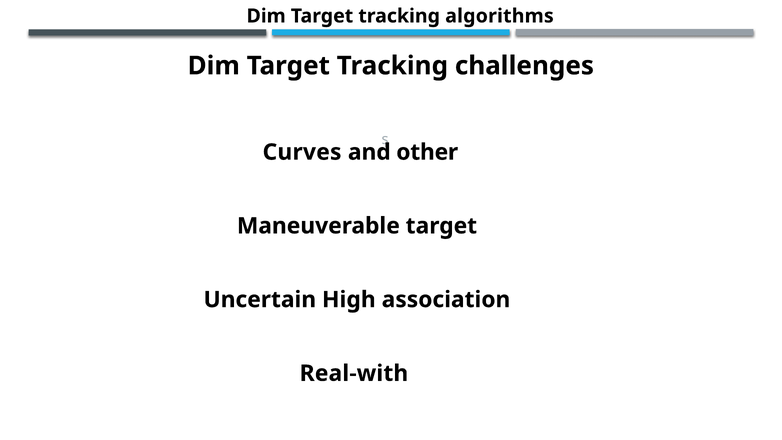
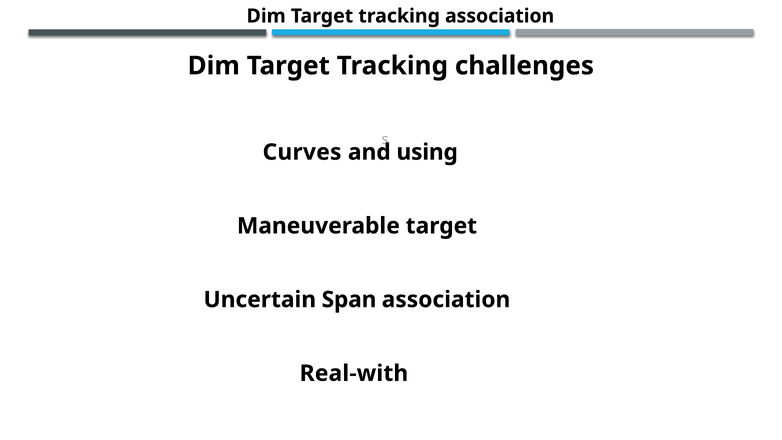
tracking algorithms: algorithms -> association (500, 16)
other: other -> using (427, 152)
High: High -> Span (349, 300)
